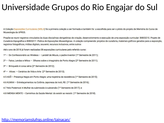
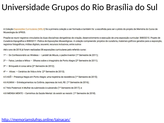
Engajar: Engajar -> Brasília (120, 7)
